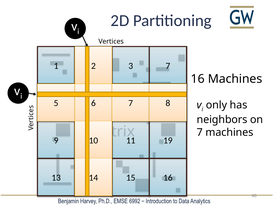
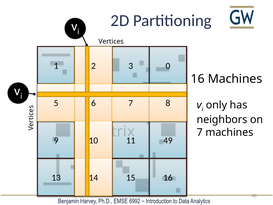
3 7: 7 -> 0 (168, 66)
19: 19 -> 49 (168, 140)
